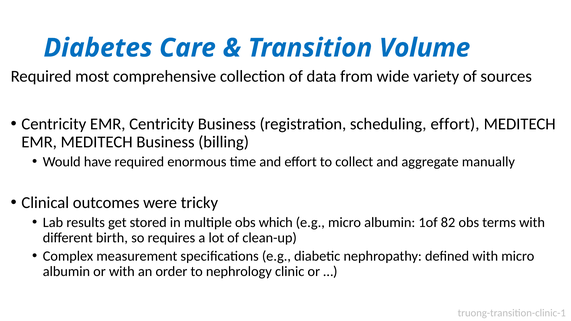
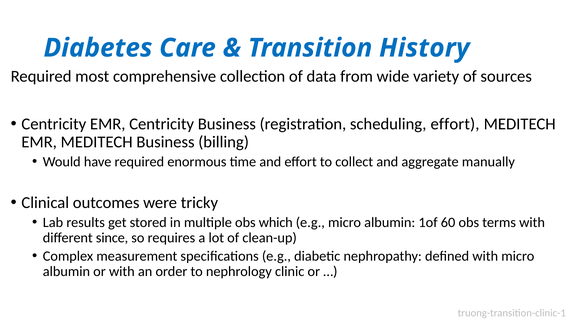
Volume: Volume -> History (424, 48)
82: 82 -> 60 (448, 222)
birth: birth -> since (112, 238)
